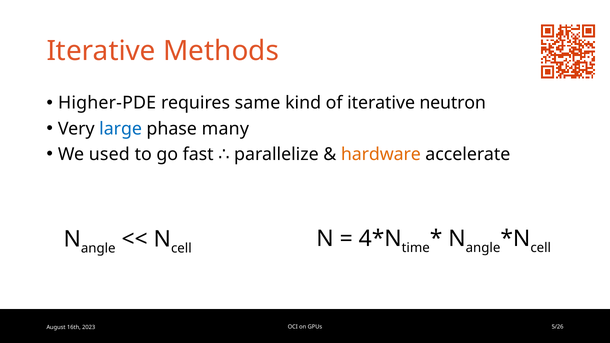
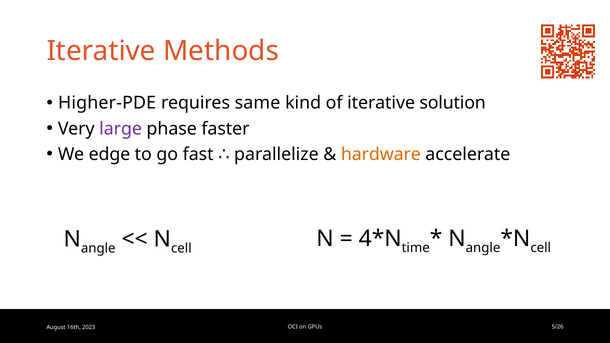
neutron: neutron -> solution (453, 103)
large colour: blue -> purple (121, 129)
many: many -> faster (225, 129)
used: used -> edge (109, 154)
